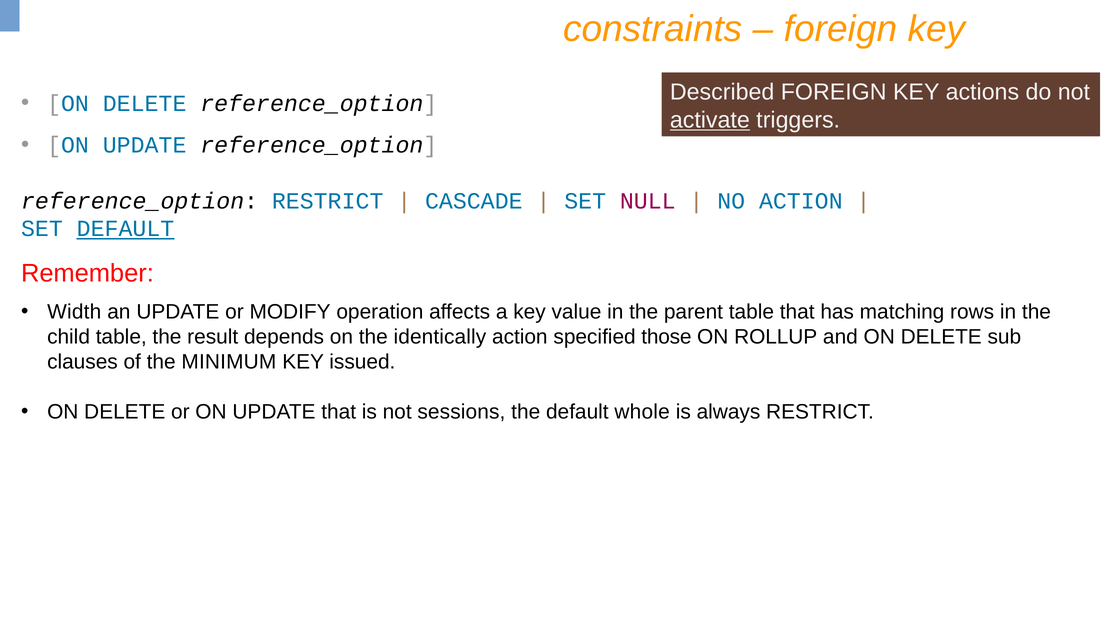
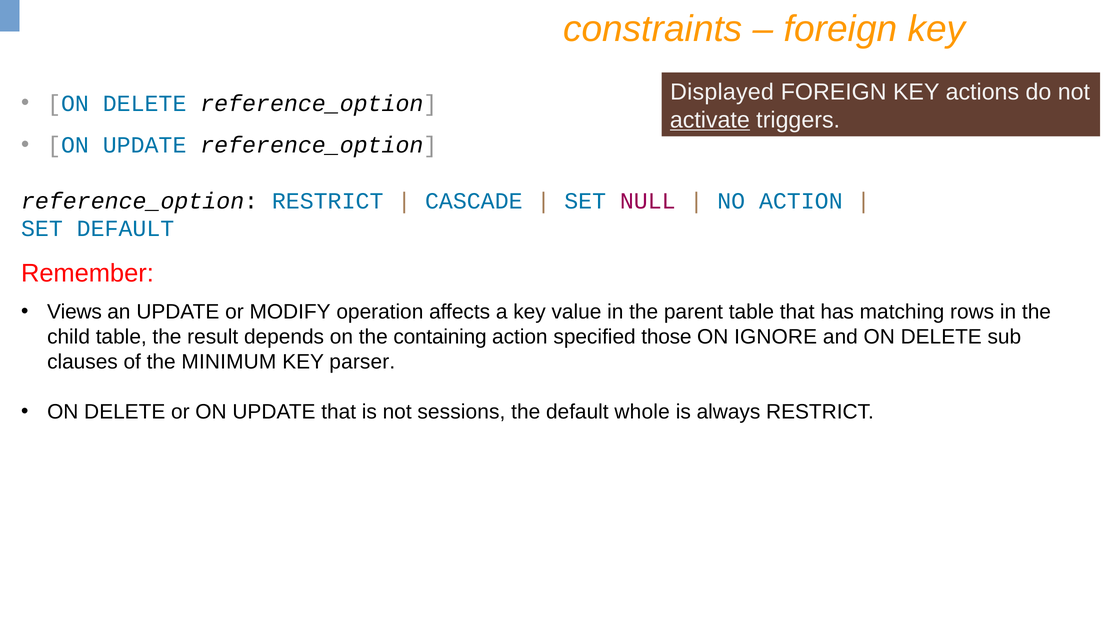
Described: Described -> Displayed (722, 92)
DEFAULT underline: present -> none (125, 229)
Width: Width -> Views (74, 312)
identically: identically -> containing (440, 337)
ROLLUP: ROLLUP -> IGNORE (776, 337)
issued: issued -> parser (362, 362)
